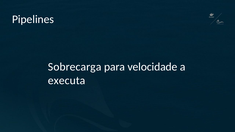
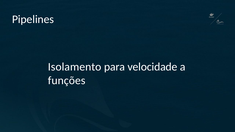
Sobrecarga: Sobrecarga -> Isolamento (75, 67)
executa: executa -> funções (67, 81)
